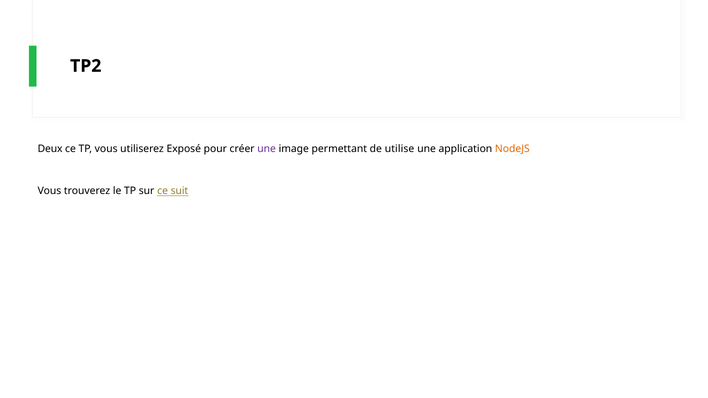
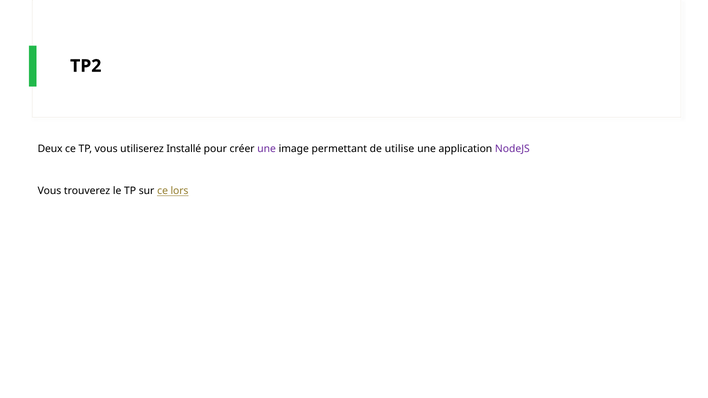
Exposé: Exposé -> Installé (184, 149)
NodeJS colour: orange -> purple (512, 149)
suit: suit -> lors (179, 191)
